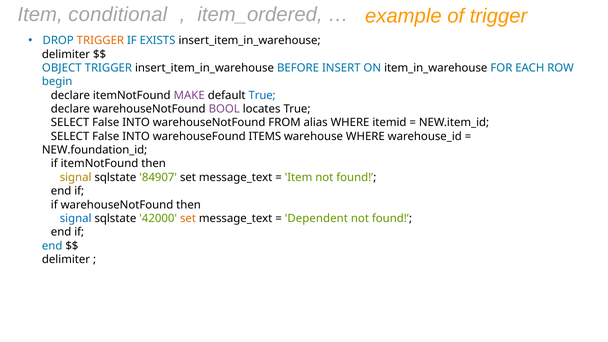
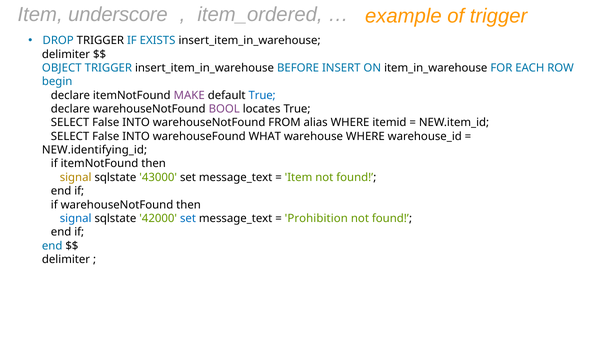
conditional: conditional -> underscore (118, 14)
TRIGGER colour: orange -> black (100, 41)
ITEMS: ITEMS -> WHAT (265, 136)
NEW.foundation_id: NEW.foundation_id -> NEW.identifying_id (95, 150)
84907: 84907 -> 43000 (158, 177)
set colour: orange -> blue (188, 218)
Dependent: Dependent -> Prohibition (316, 218)
